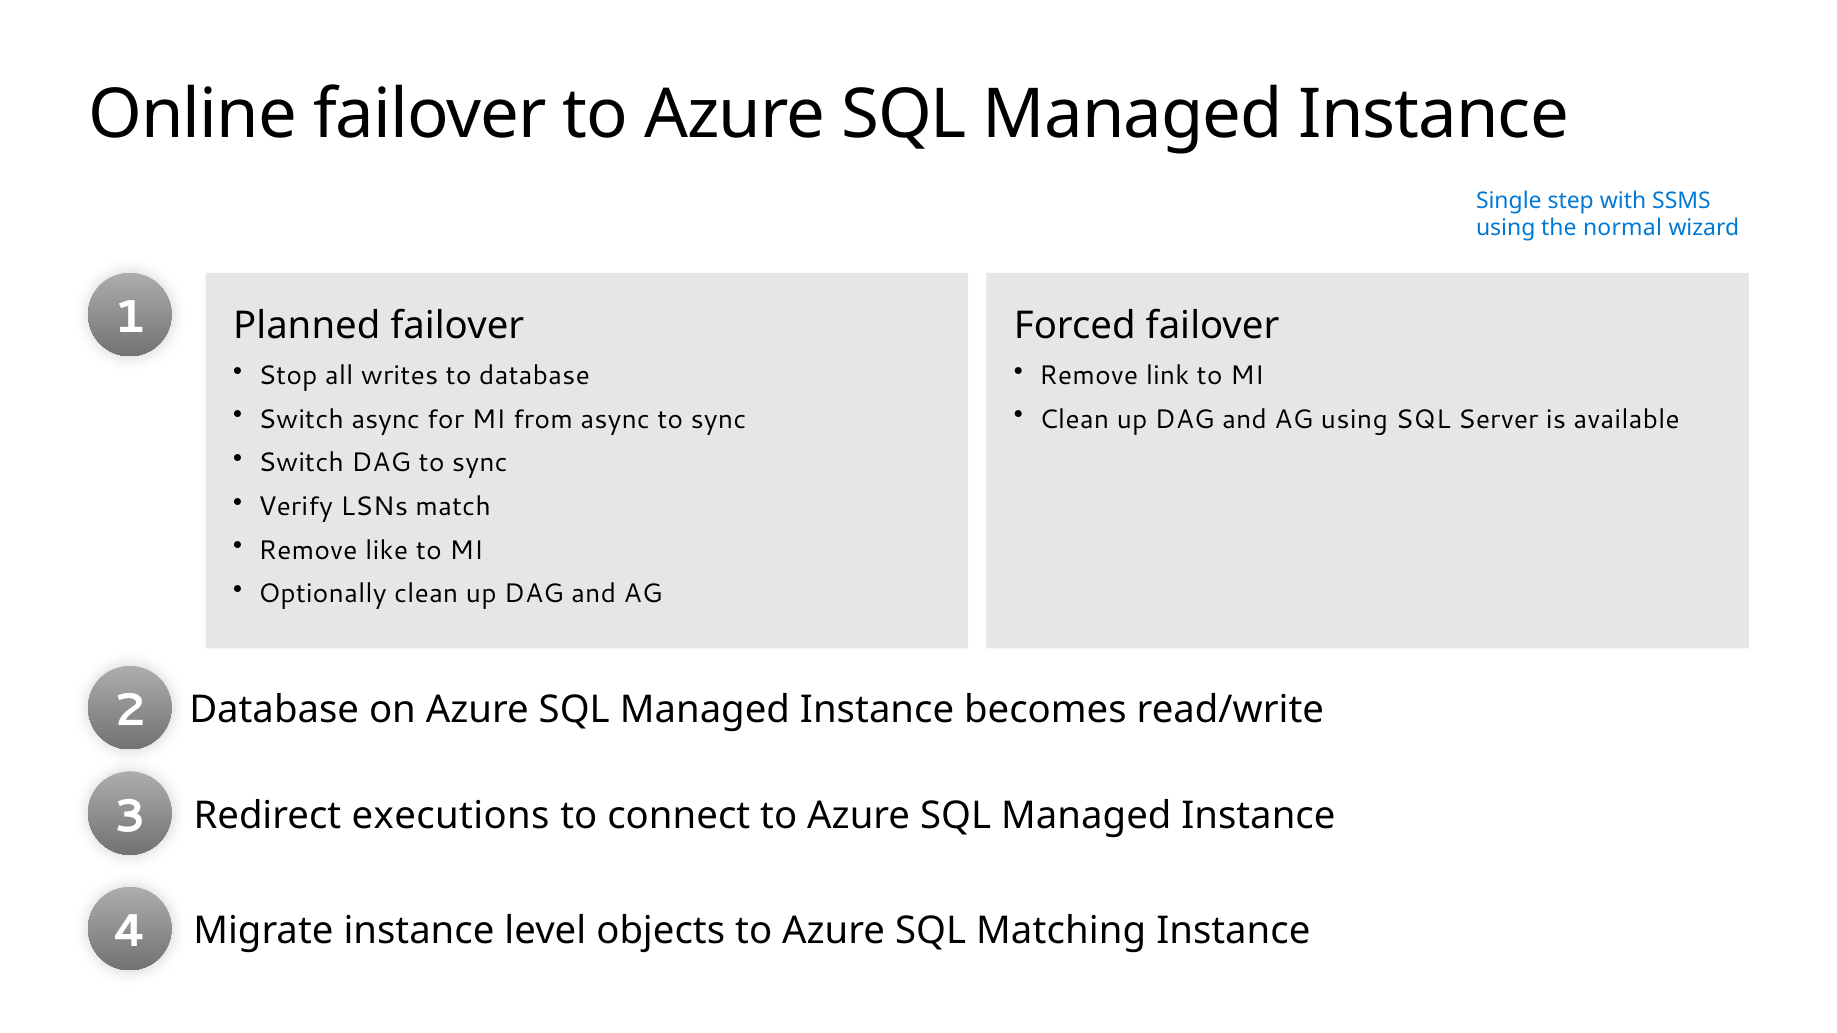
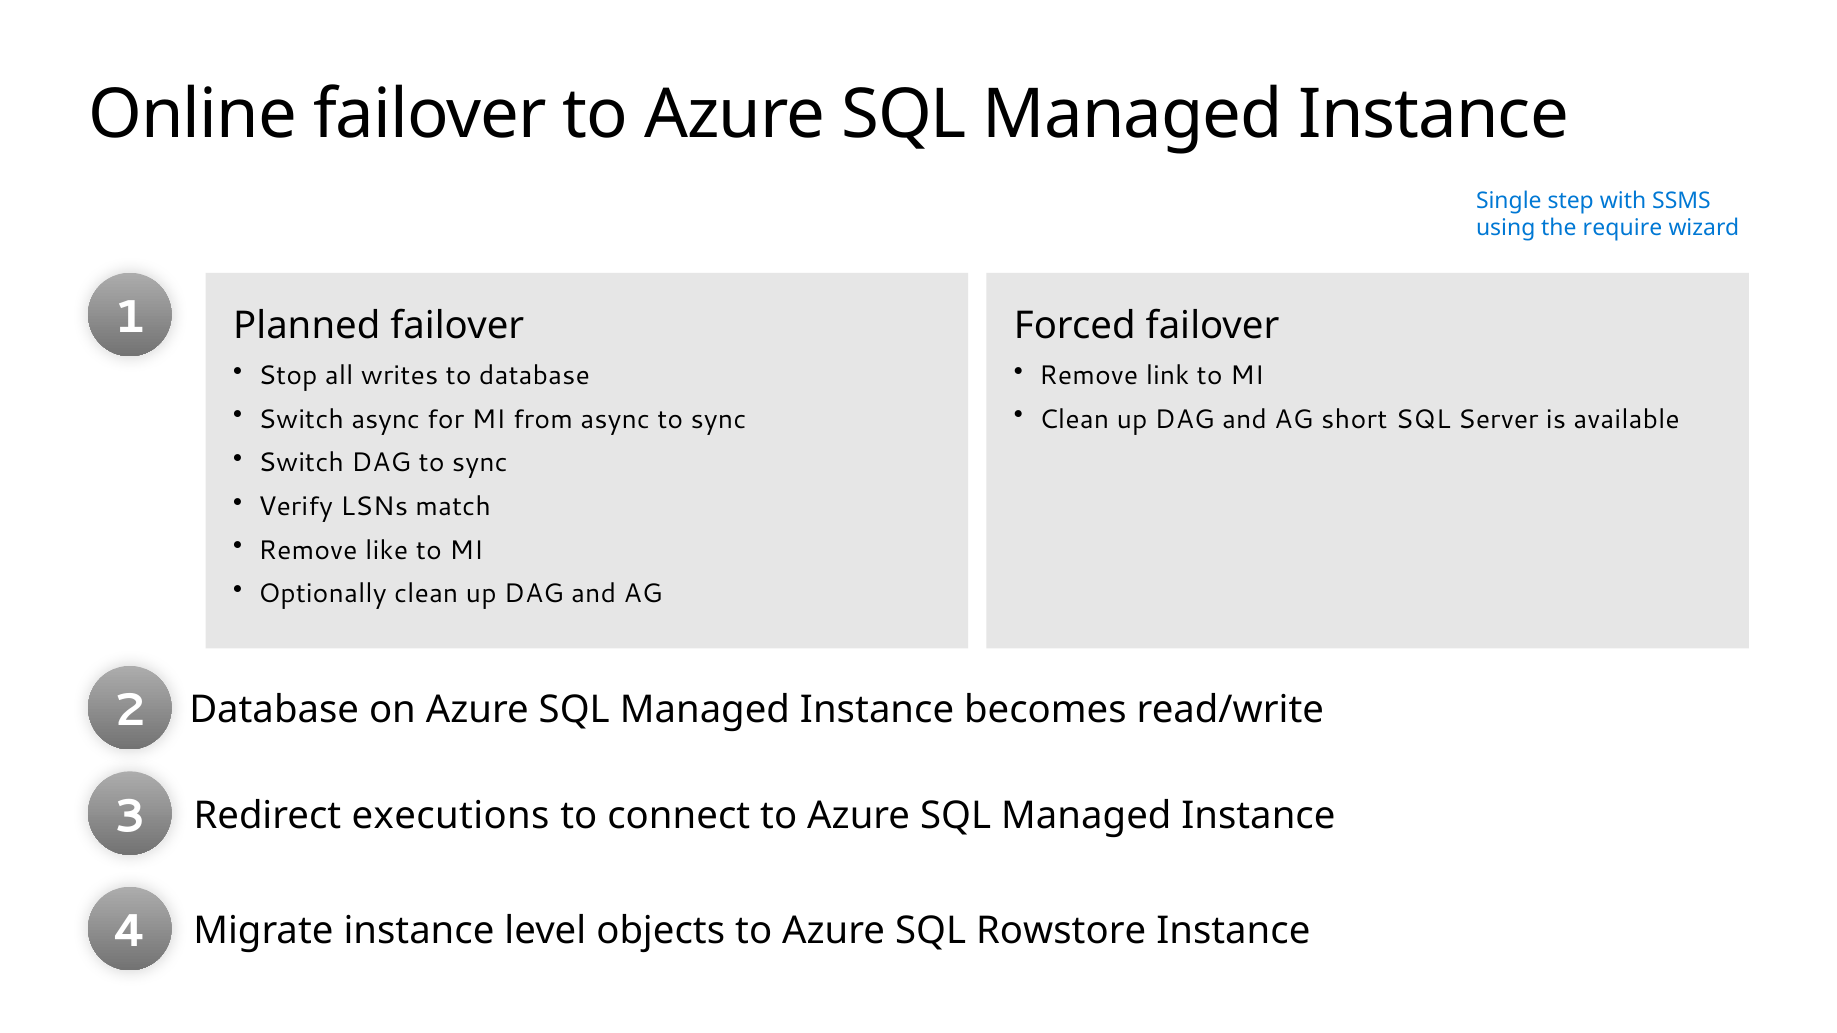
normal: normal -> require (1623, 228)
AG using: using -> short (1354, 419)
Matching: Matching -> Rowstore (1061, 931)
